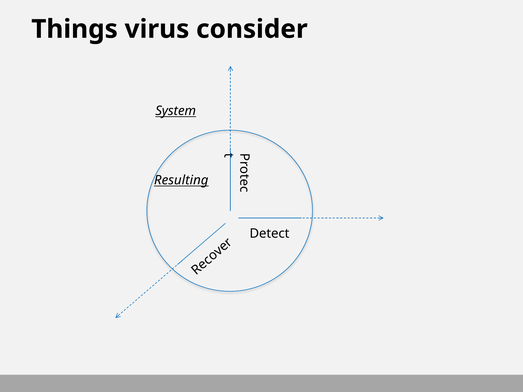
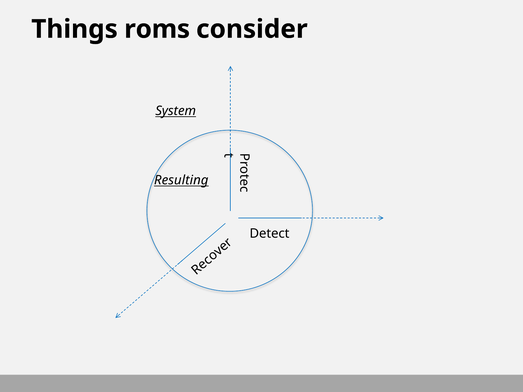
virus: virus -> roms (157, 29)
